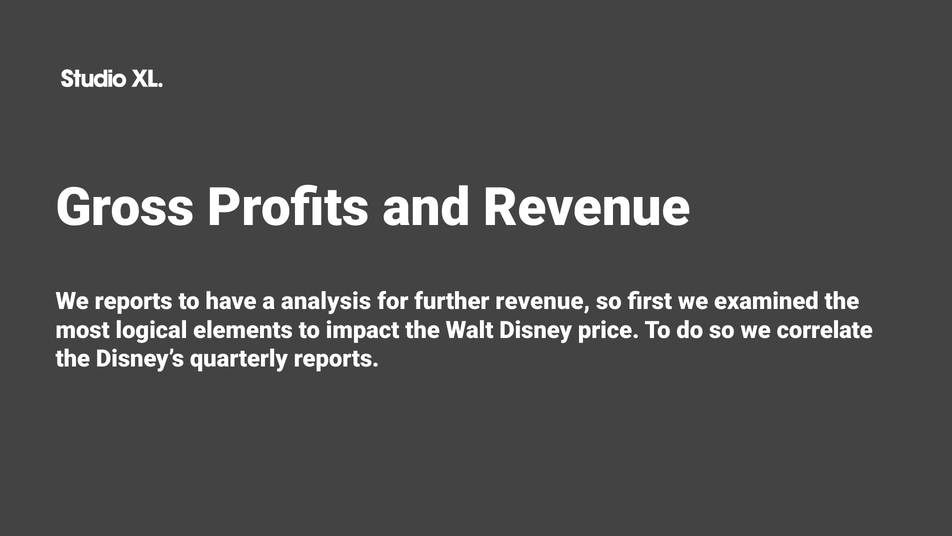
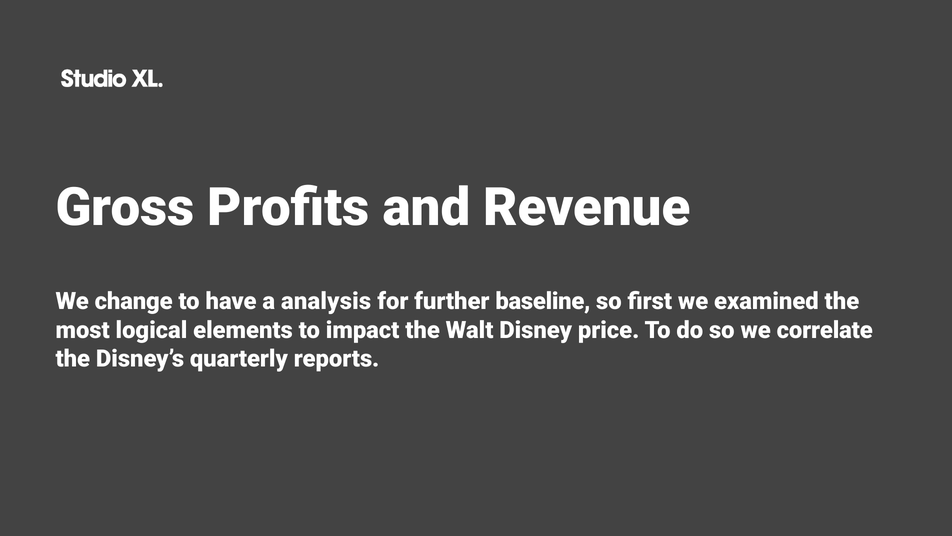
We reports: reports -> change (134, 301)
further revenue: revenue -> baseline (543, 301)
